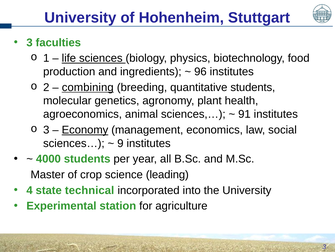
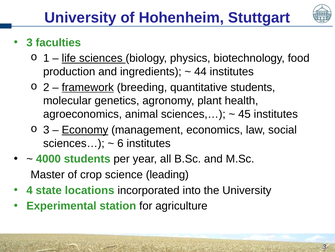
96: 96 -> 44 (200, 71)
combining: combining -> framework (88, 87)
91: 91 -> 45 (244, 114)
9: 9 -> 6 (120, 143)
technical: technical -> locations (90, 190)
